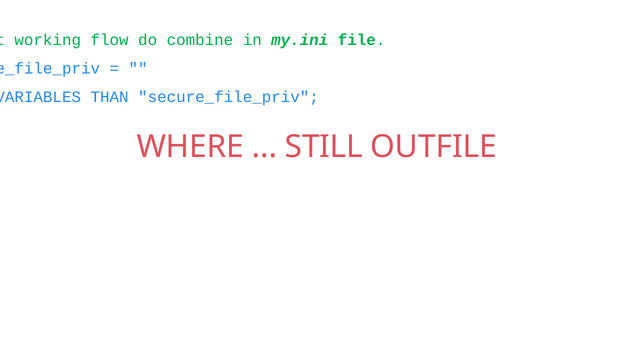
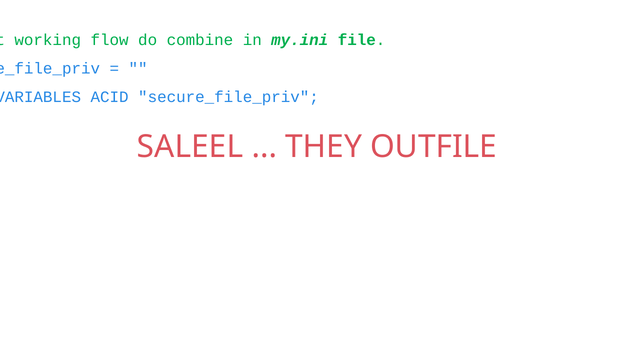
THAN: THAN -> ACID (110, 97)
WHERE: WHERE -> SALEEL (190, 146)
STILL: STILL -> THEY (324, 146)
